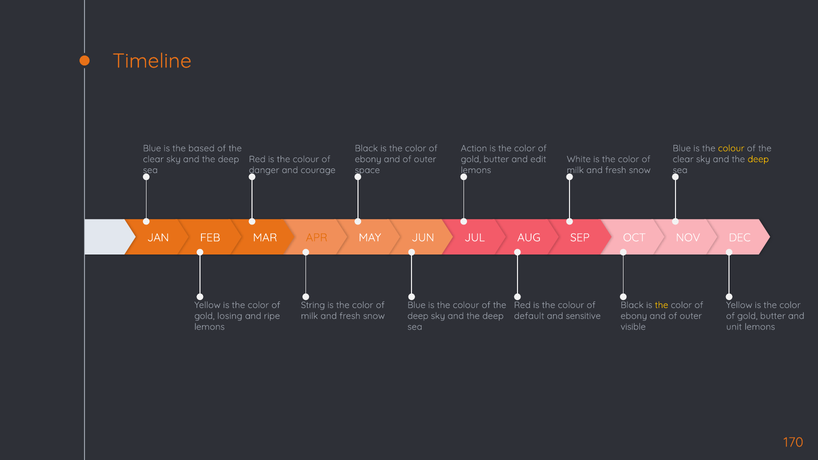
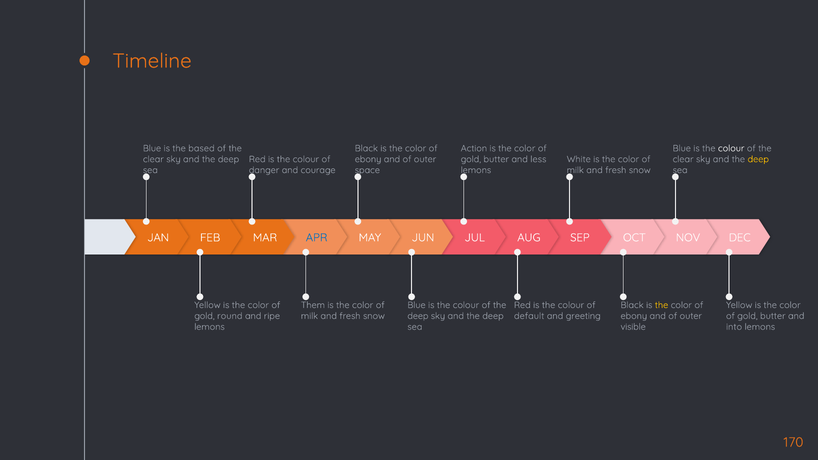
colour colour: yellow -> white (731, 148)
edit: edit -> less (538, 159)
APR colour: orange -> blue (317, 238)
String: String -> Them (313, 305)
losing: losing -> round (230, 316)
sensitive: sensitive -> greeting (583, 316)
unit: unit -> into (734, 327)
